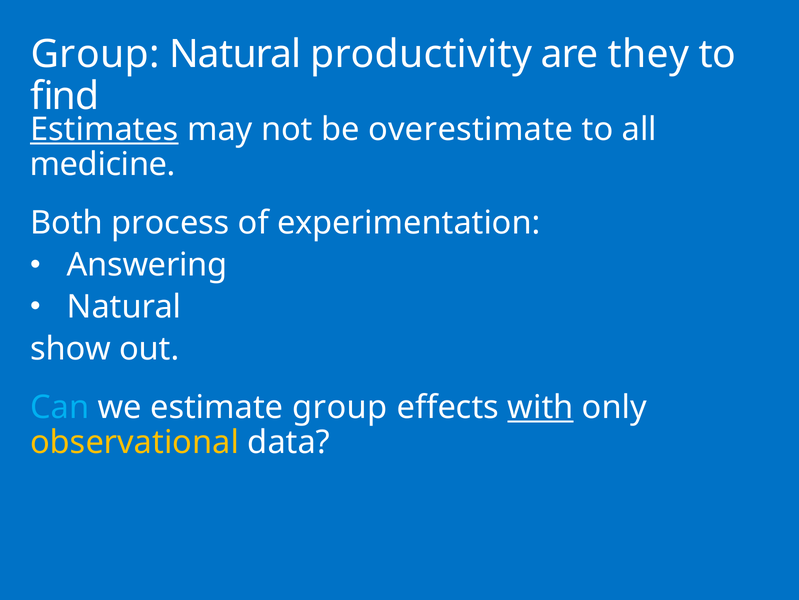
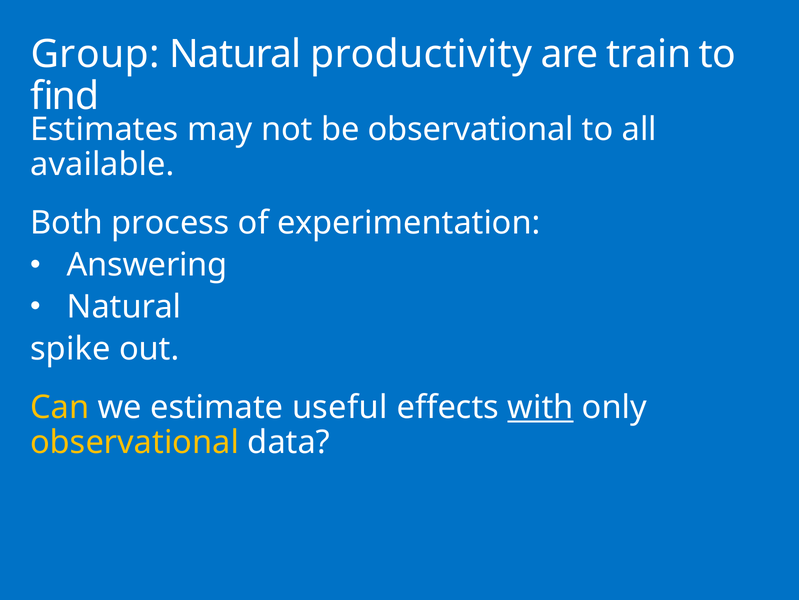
they: they -> train (649, 54)
Estimates underline: present -> none (104, 129)
be overestimate: overestimate -> observational (471, 129)
medicine: medicine -> available (102, 164)
show: show -> spike (70, 348)
Can colour: light blue -> yellow (60, 407)
estimate group: group -> useful (340, 407)
